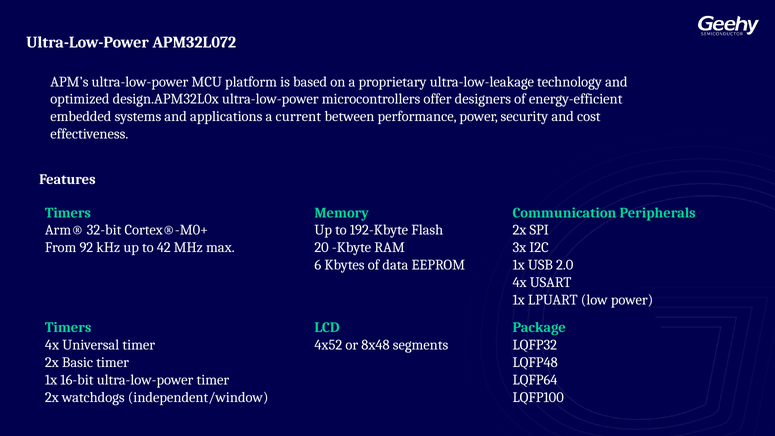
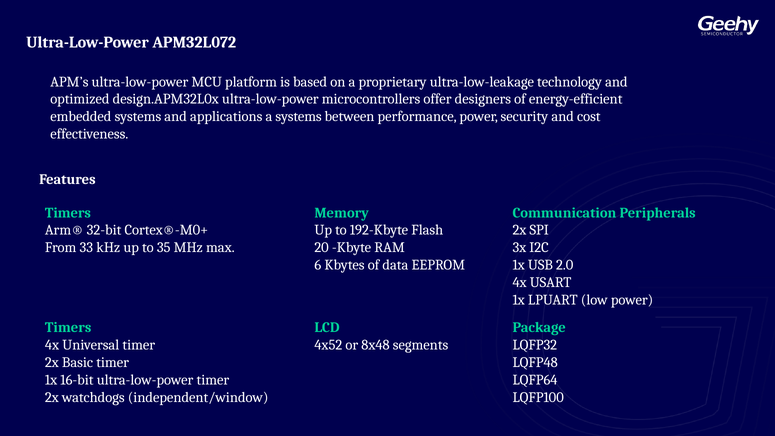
a current: current -> systems (299, 117)
92: 92 -> 33 (86, 248)
42: 42 -> 35 (164, 248)
